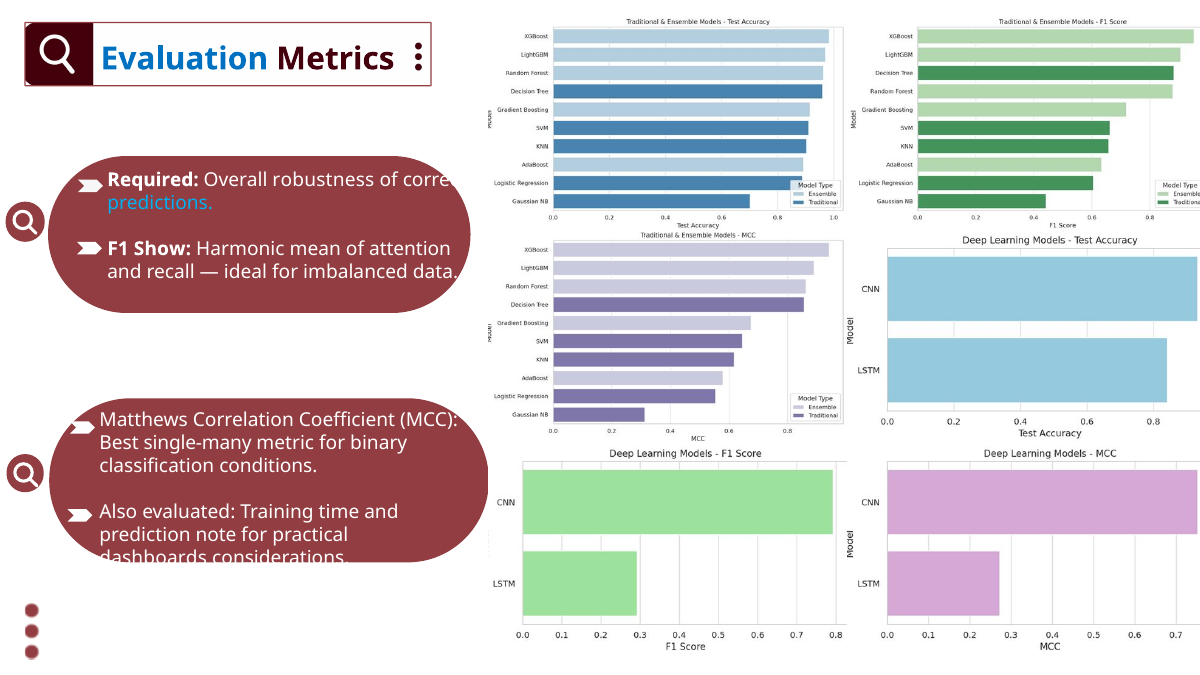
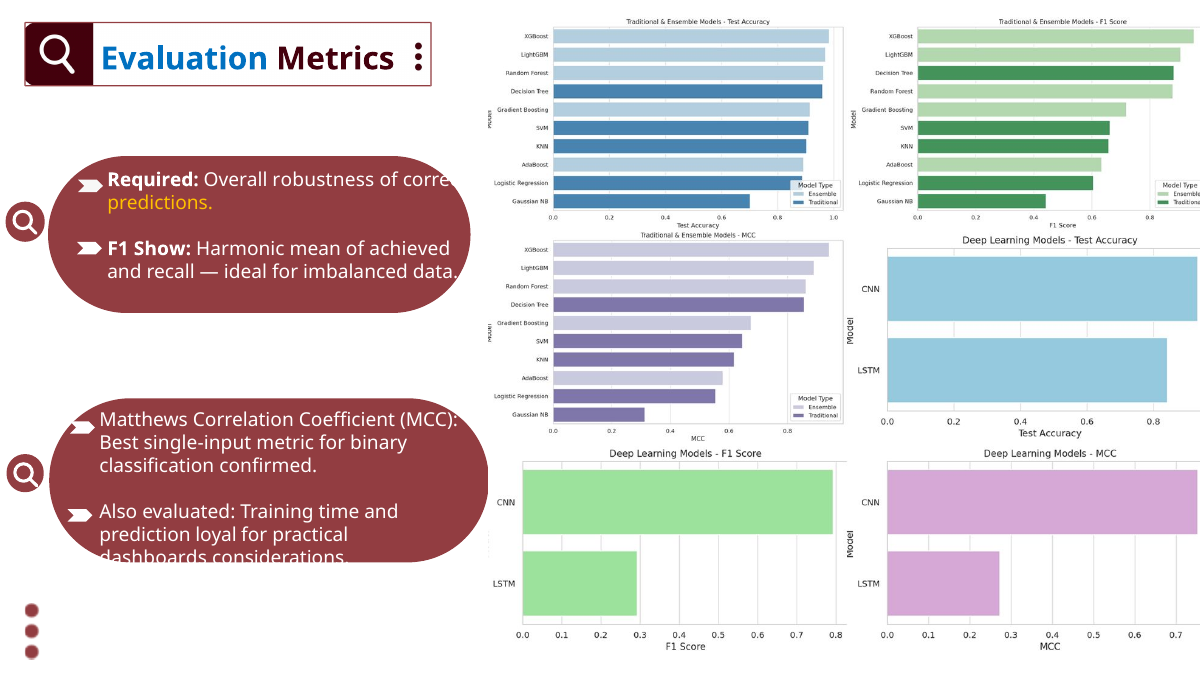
predictions colour: light blue -> yellow (160, 203)
attention: attention -> achieved (410, 249)
single-many: single-many -> single-input (198, 443)
conditions: conditions -> confirmed (268, 466)
note: note -> loyal (216, 535)
